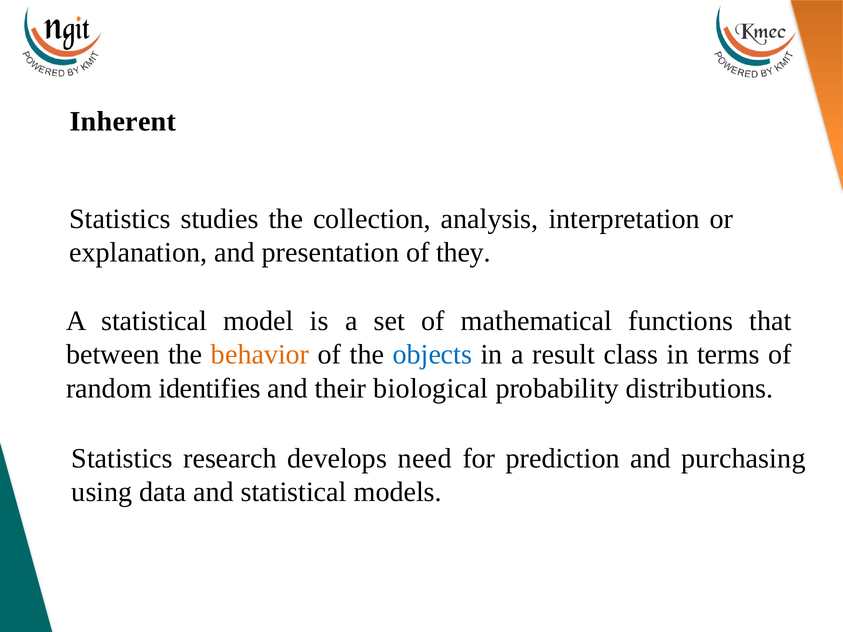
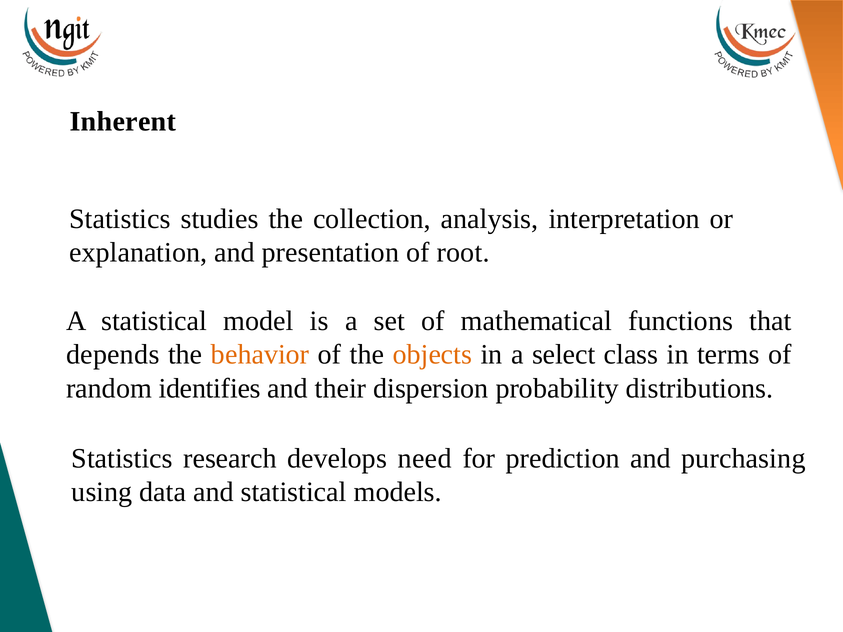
they: they -> root (463, 253)
between: between -> depends (113, 355)
objects colour: blue -> orange (432, 355)
result: result -> select (564, 355)
biological: biological -> dispersion (431, 389)
